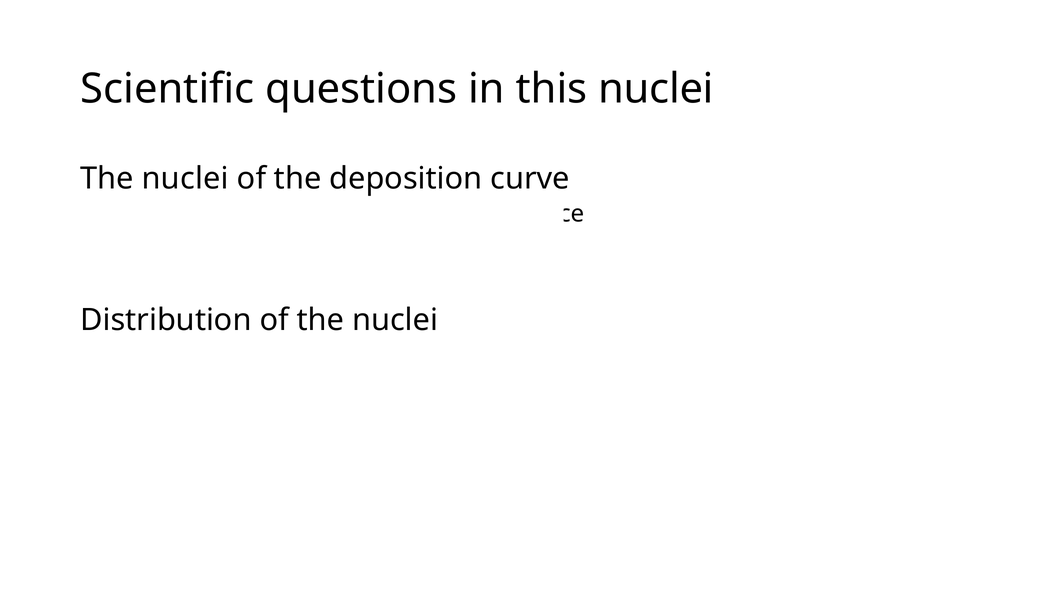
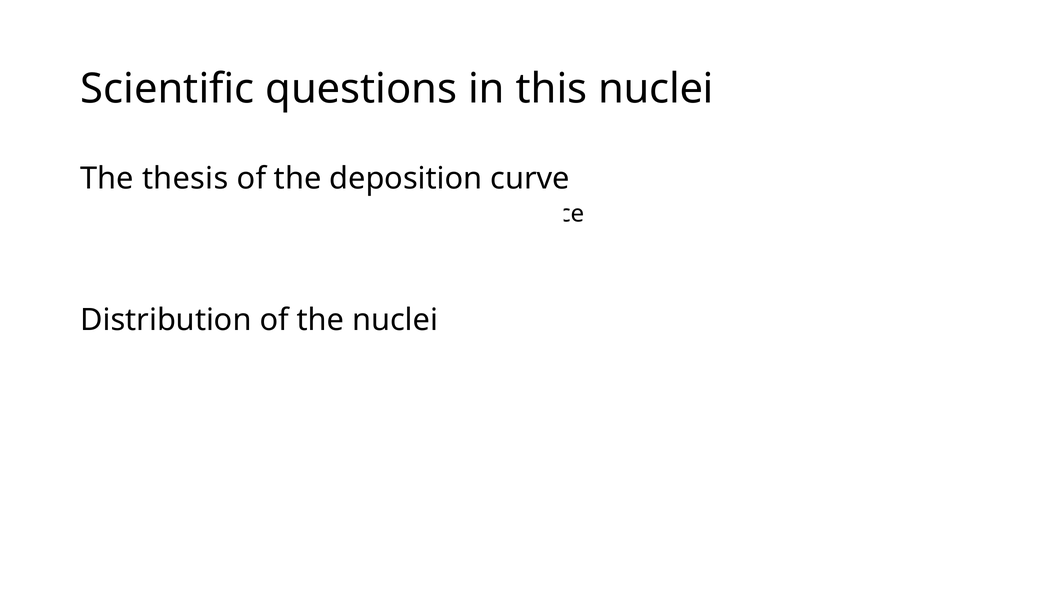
nuclei: nuclei -> thesis (185, 178)
